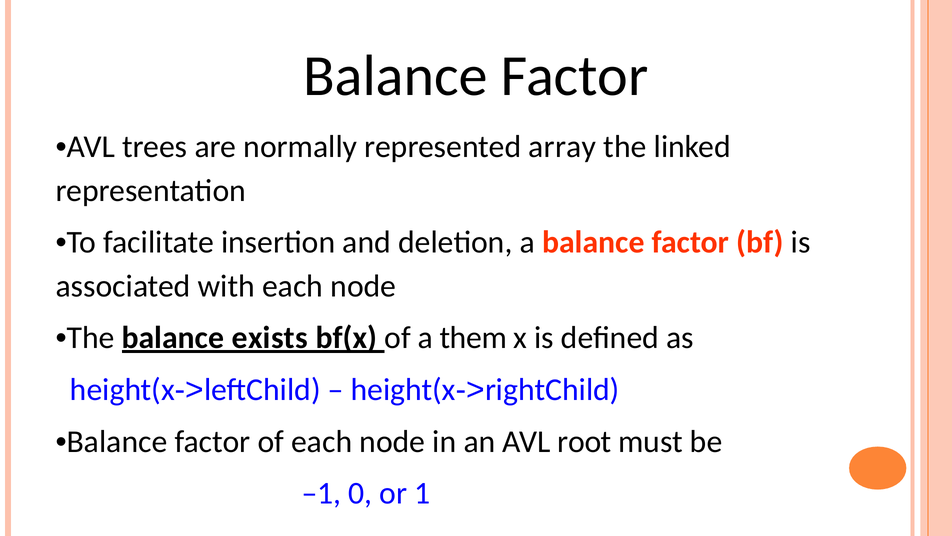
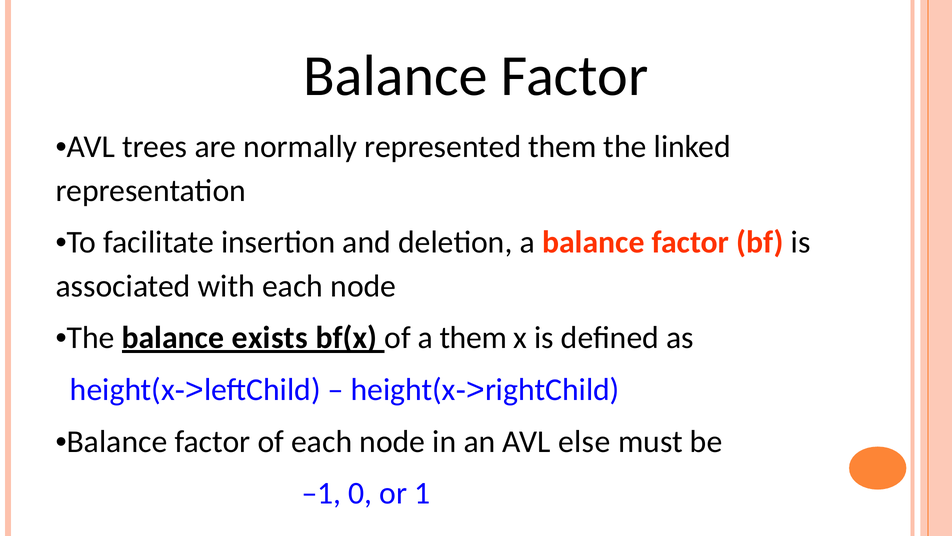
represented array: array -> them (562, 147)
root: root -> else (584, 441)
